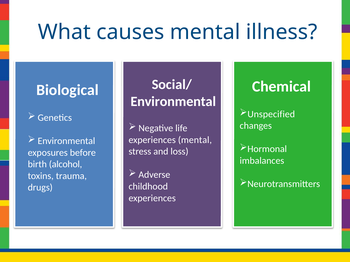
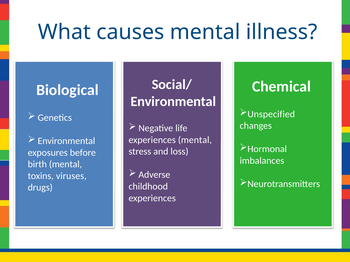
birth alcohol: alcohol -> mental (66, 165)
trauma: trauma -> viruses (71, 176)
